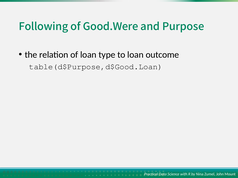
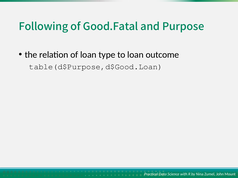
Good.Were: Good.Were -> Good.Fatal (111, 27)
